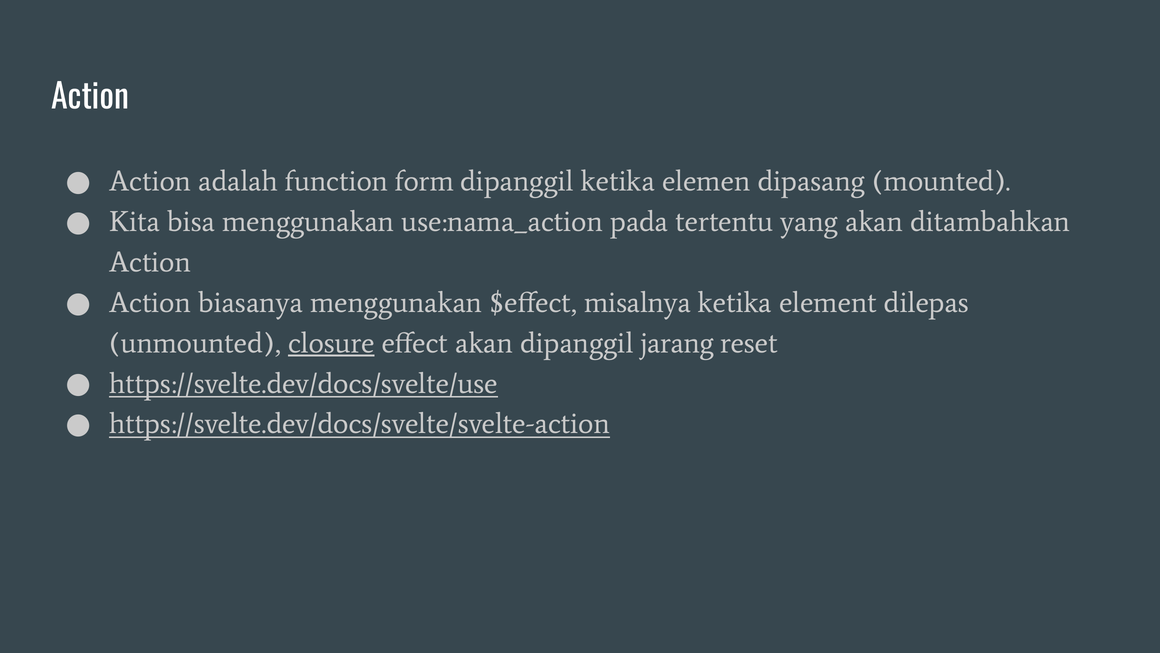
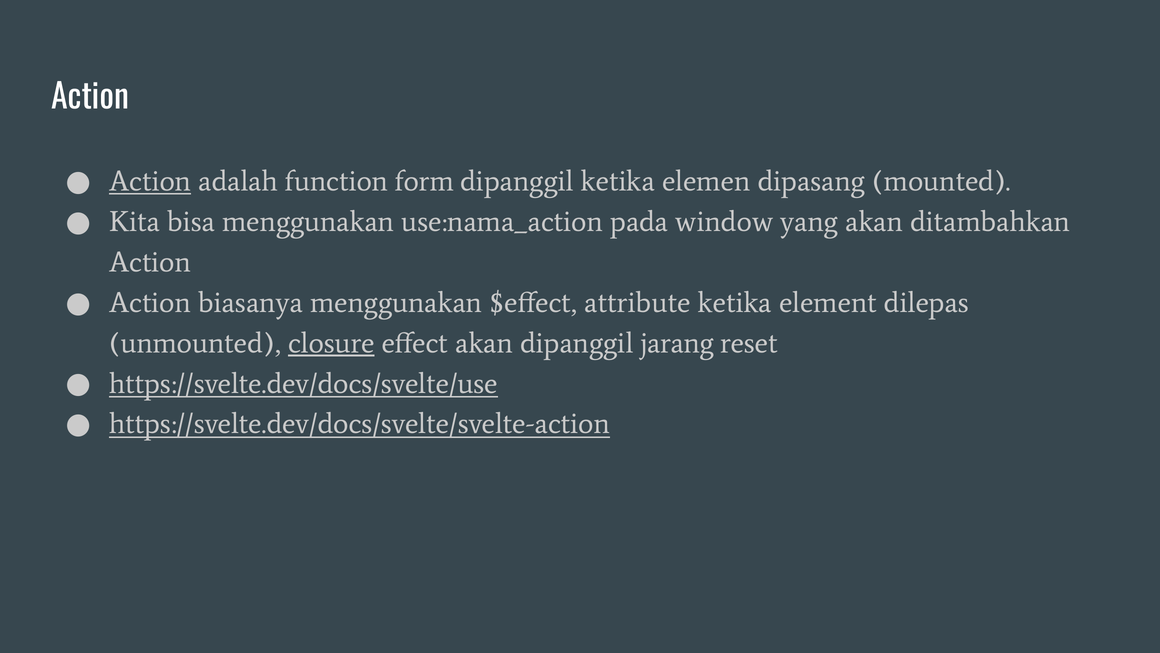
Action underline: none -> present (150, 181)
tertentu: tertentu -> window (724, 222)
misalnya: misalnya -> attribute (637, 302)
